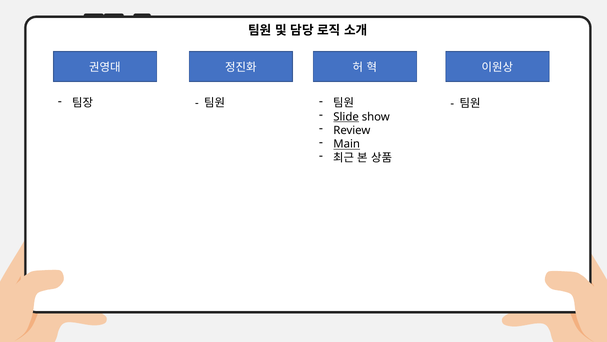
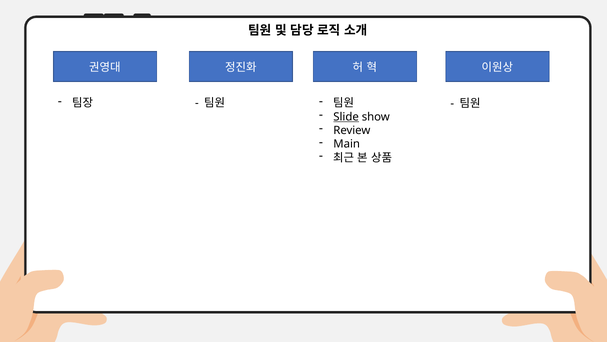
Main underline: present -> none (347, 144)
